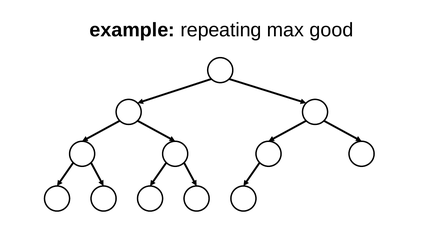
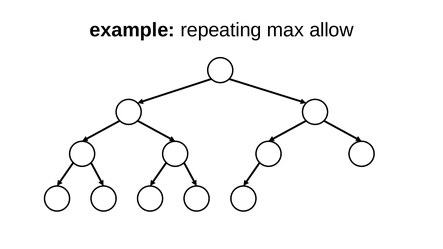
good: good -> allow (332, 30)
